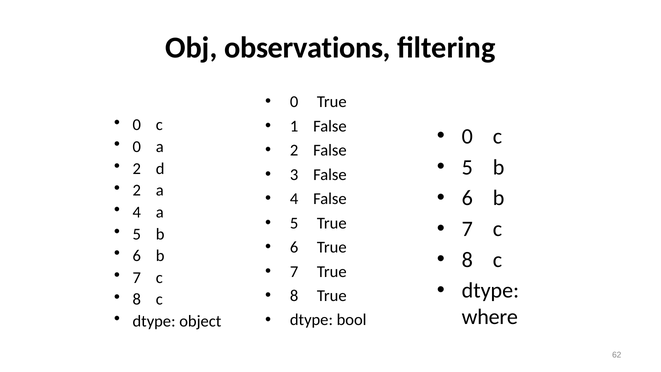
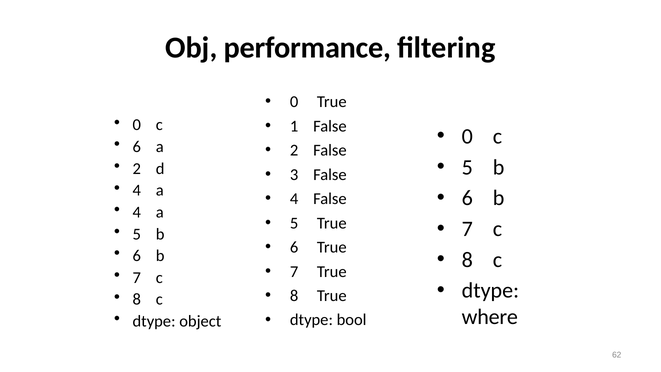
observations: observations -> performance (307, 48)
0: 0 -> 6 (137, 147)
2: 2 -> 4 (137, 190)
